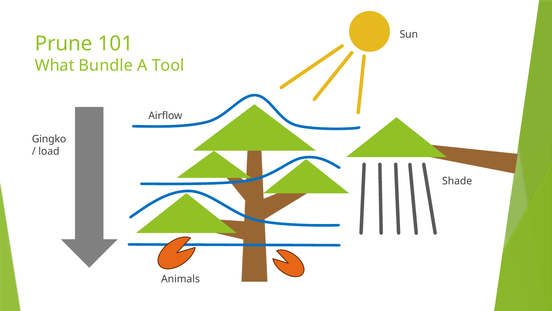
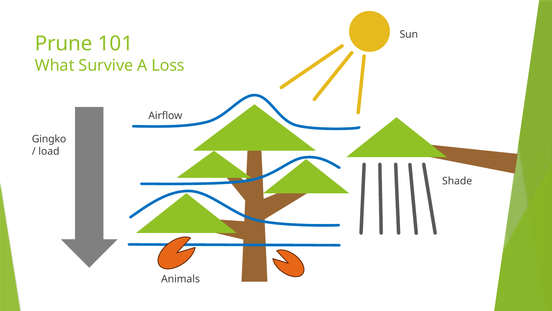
Bundle: Bundle -> Survive (106, 65)
Tool: Tool -> Loss (168, 65)
